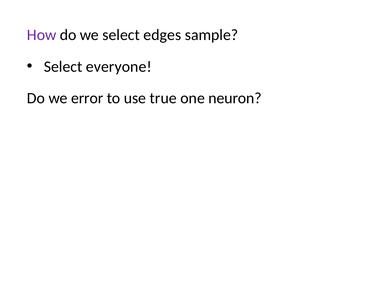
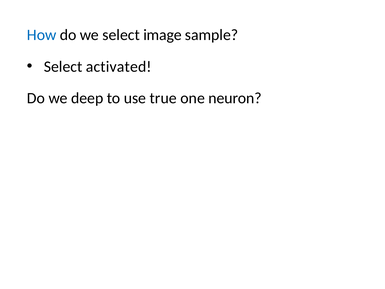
How colour: purple -> blue (42, 35)
edges: edges -> image (162, 35)
everyone: everyone -> activated (119, 67)
error: error -> deep (87, 98)
